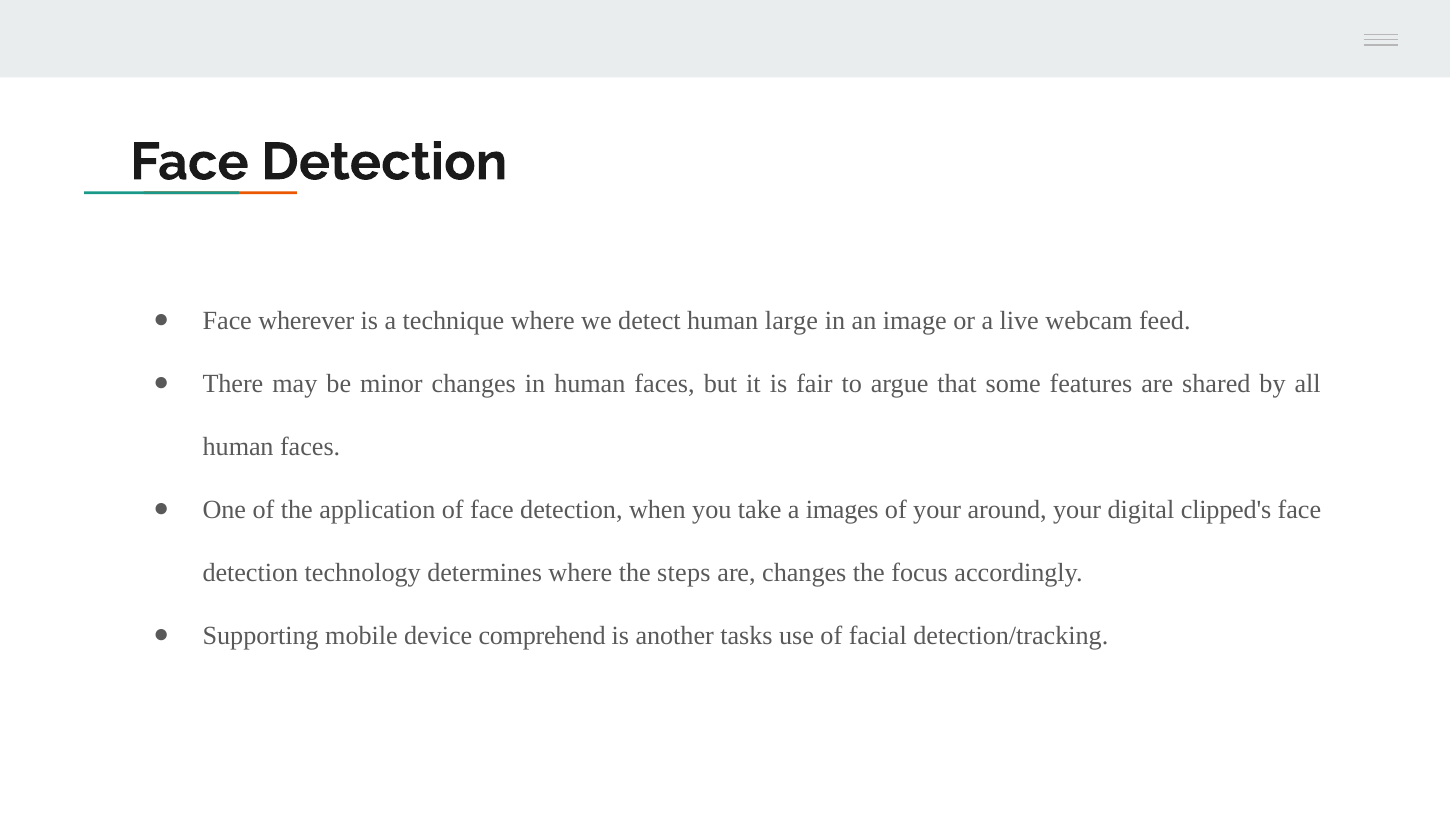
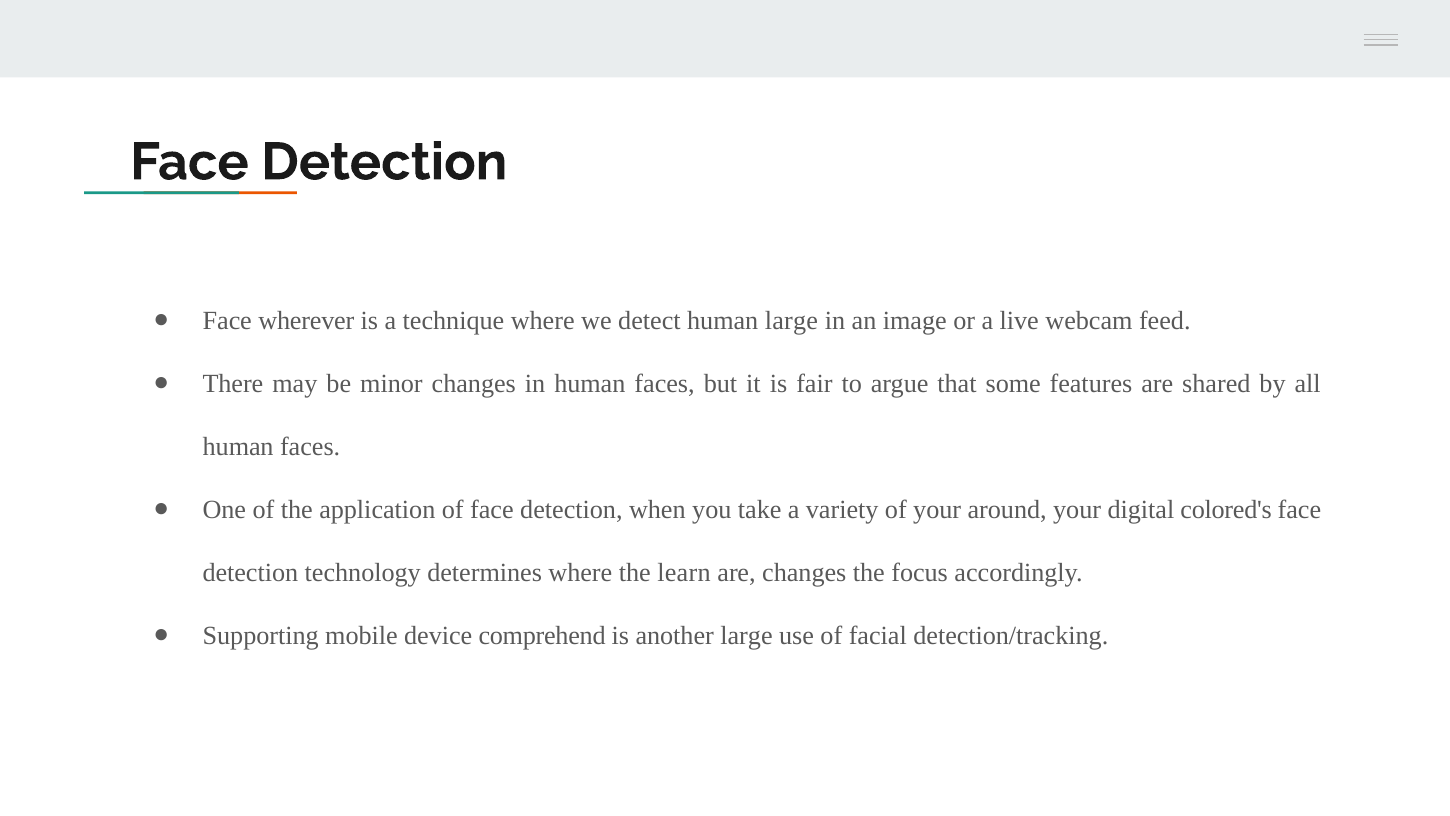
images: images -> variety (842, 509)
clipped's: clipped's -> colored's (1226, 509)
steps: steps -> learn (684, 572)
another tasks: tasks -> large (747, 635)
